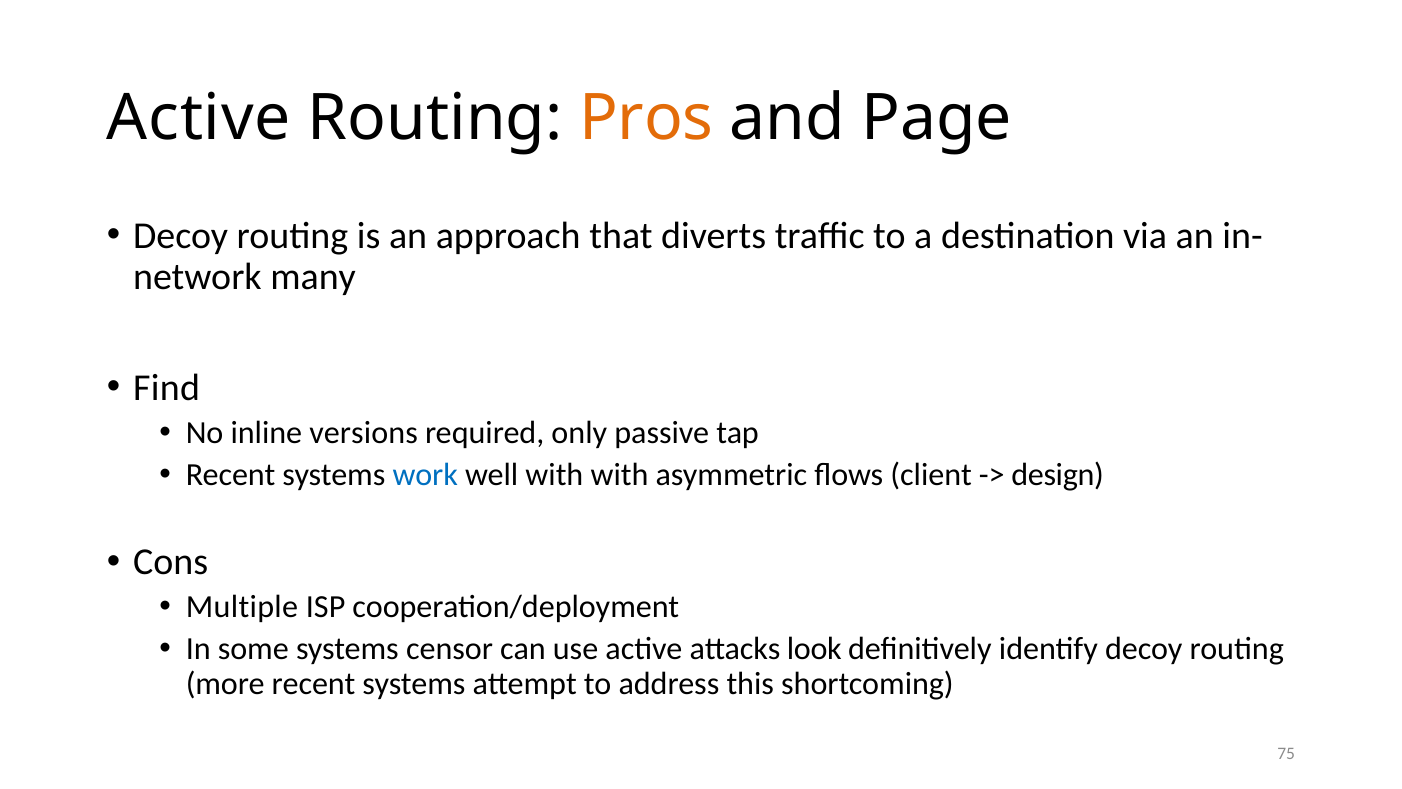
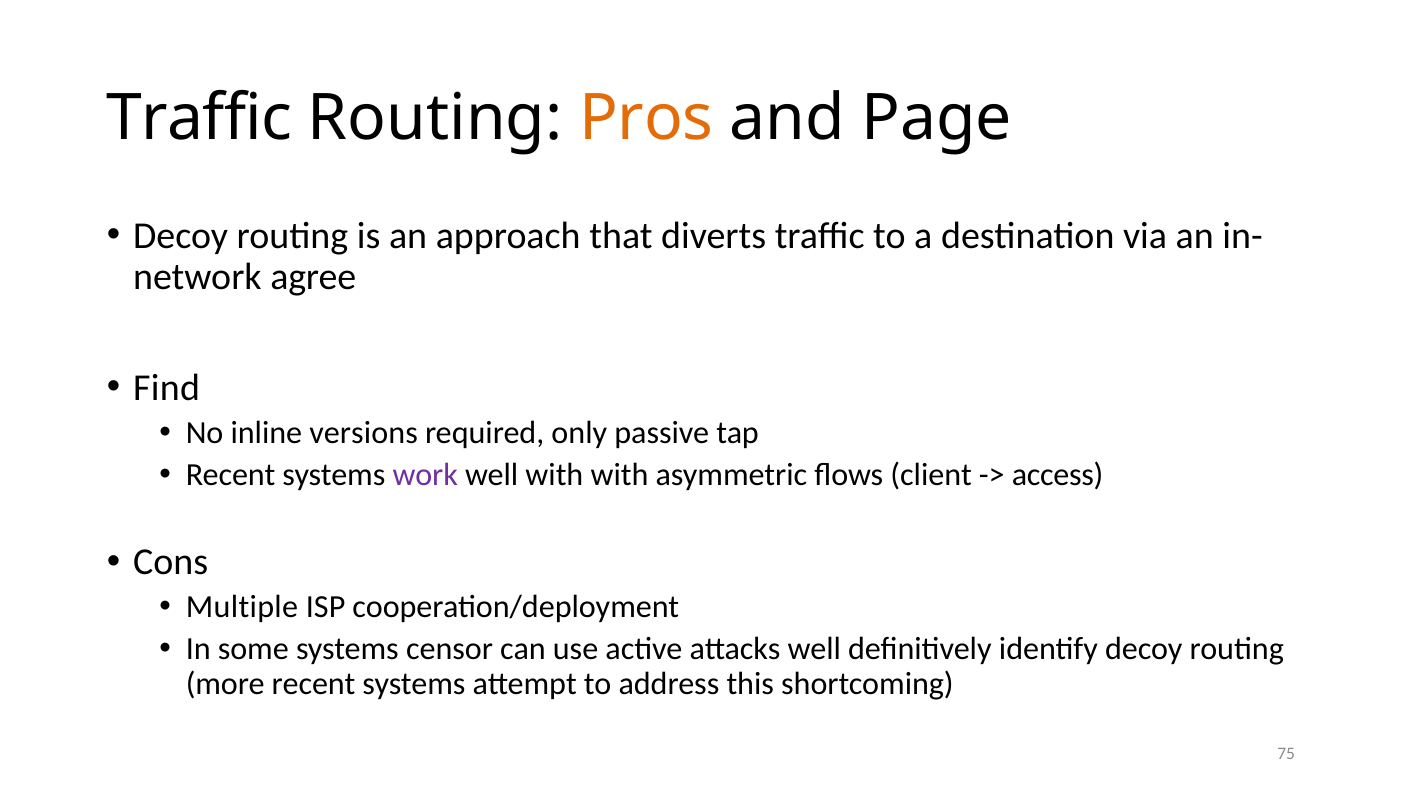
Active: Active -> Traffic (199, 118)
many: many -> agree (313, 276)
work colour: blue -> purple (425, 475)
design: design -> access (1058, 475)
attacks look: look -> well (814, 649)
